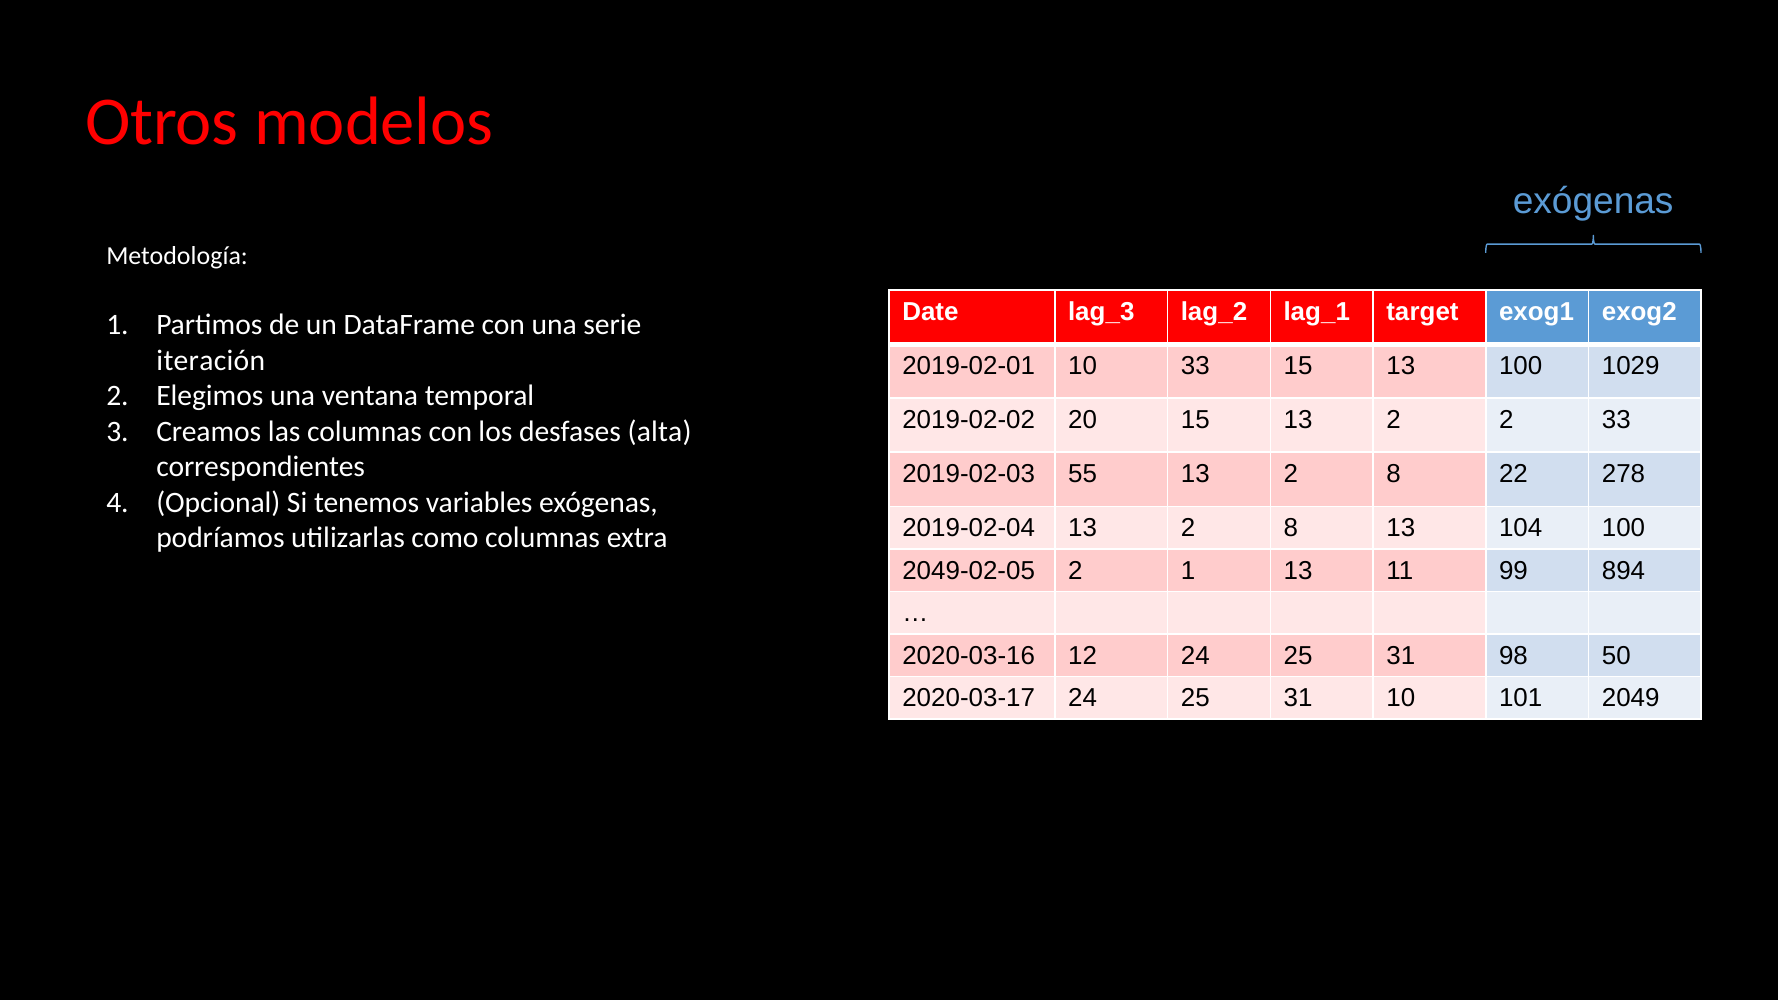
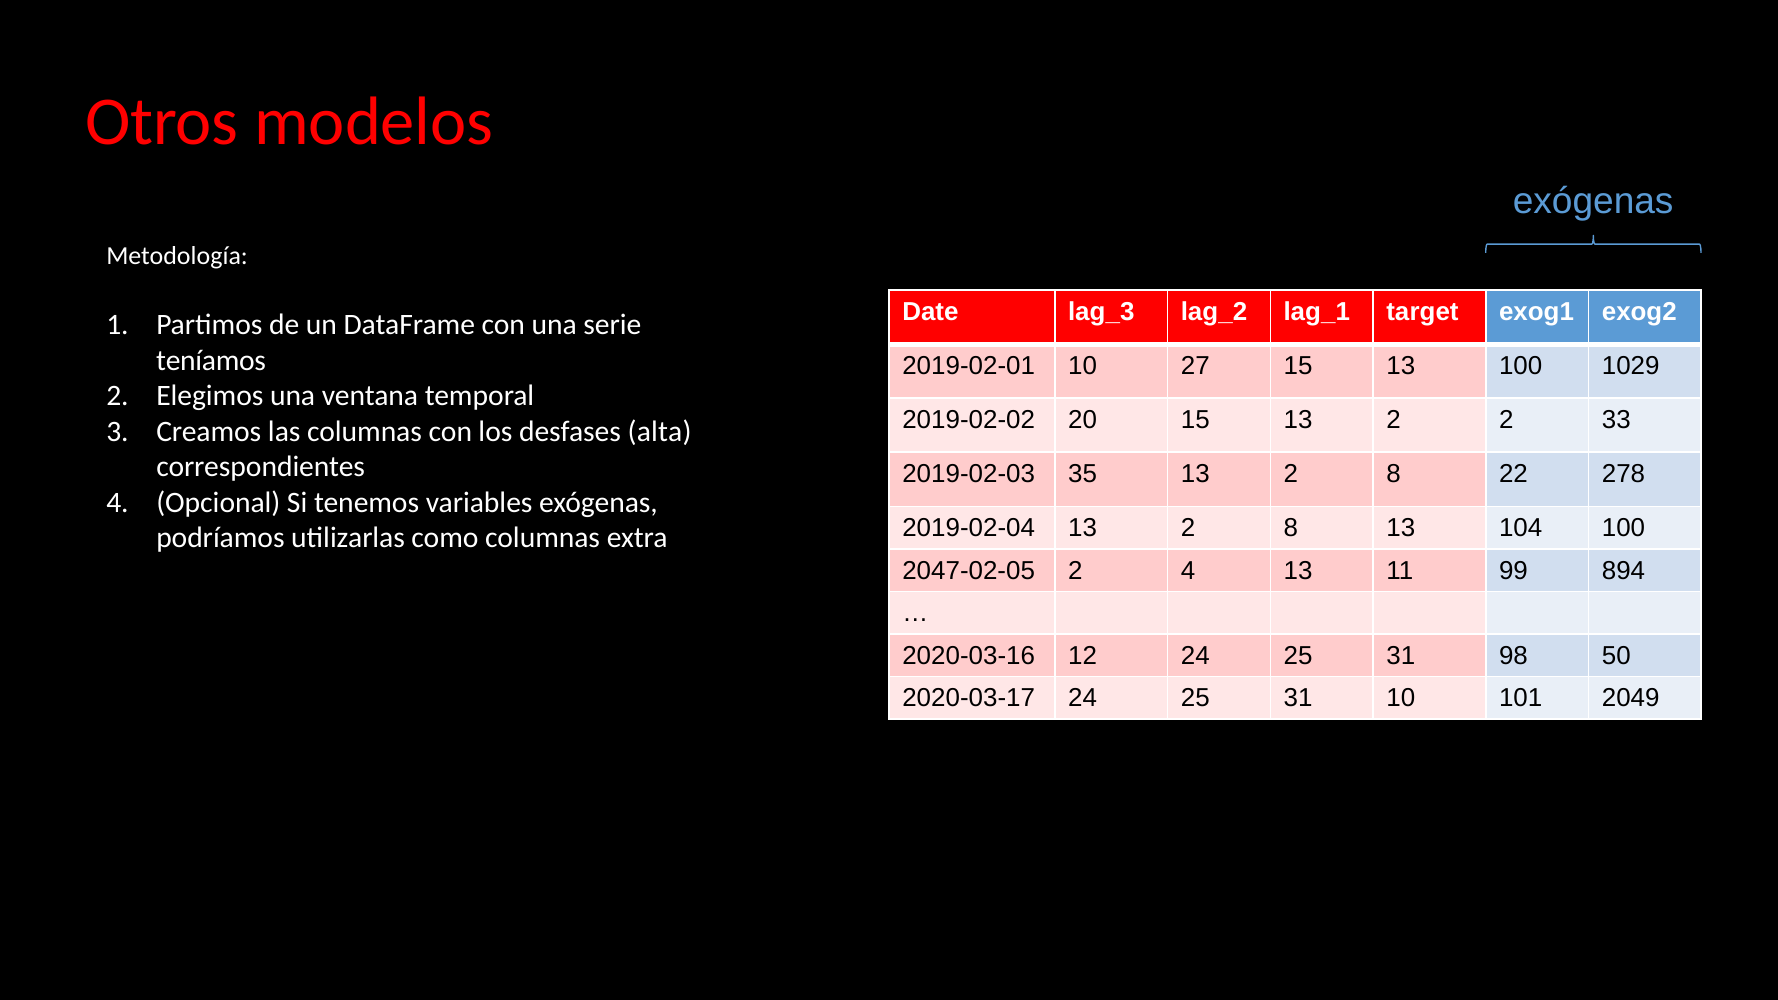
iteración: iteración -> teníamos (211, 361)
10 33: 33 -> 27 (1195, 366)
55: 55 -> 35 (1083, 474)
2049-02-05: 2049-02-05 -> 2047-02-05 (969, 571)
2 1: 1 -> 4 (1188, 571)
